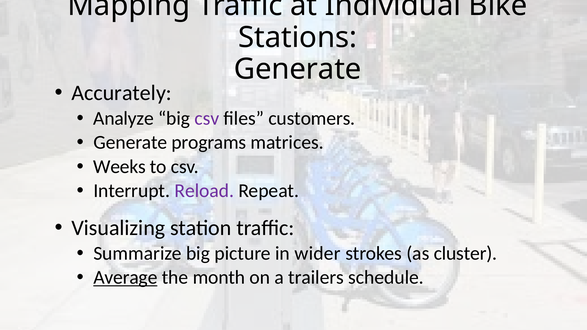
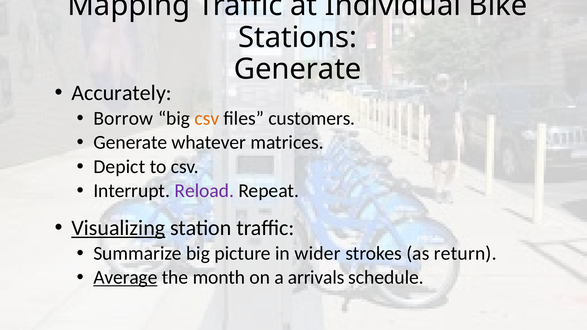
Analyze: Analyze -> Borrow (123, 118)
csv colour: purple -> orange (207, 118)
programs: programs -> whatever (209, 143)
Weeks: Weeks -> Depict (119, 167)
Visualizing underline: none -> present (118, 228)
cluster: cluster -> return (465, 253)
trailers: trailers -> arrivals (316, 278)
